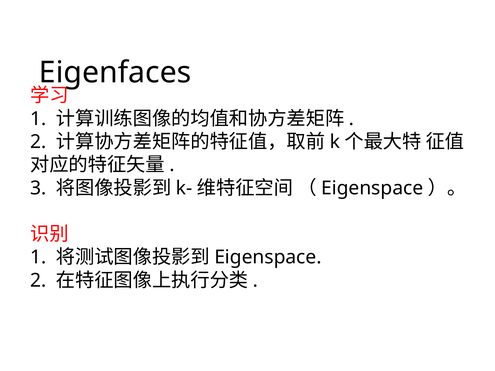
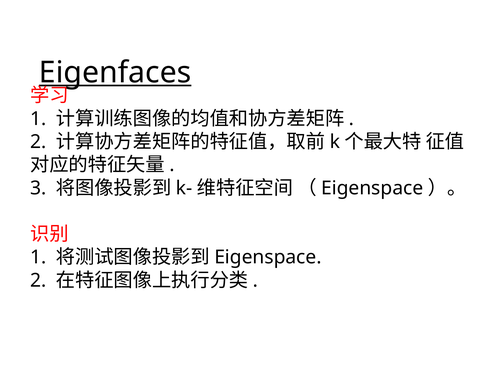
Eigenfaces underline: none -> present (115, 73)
